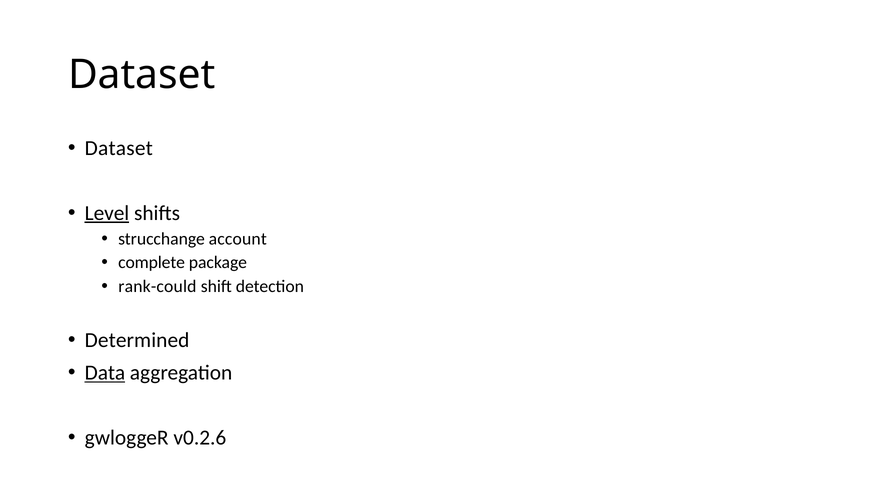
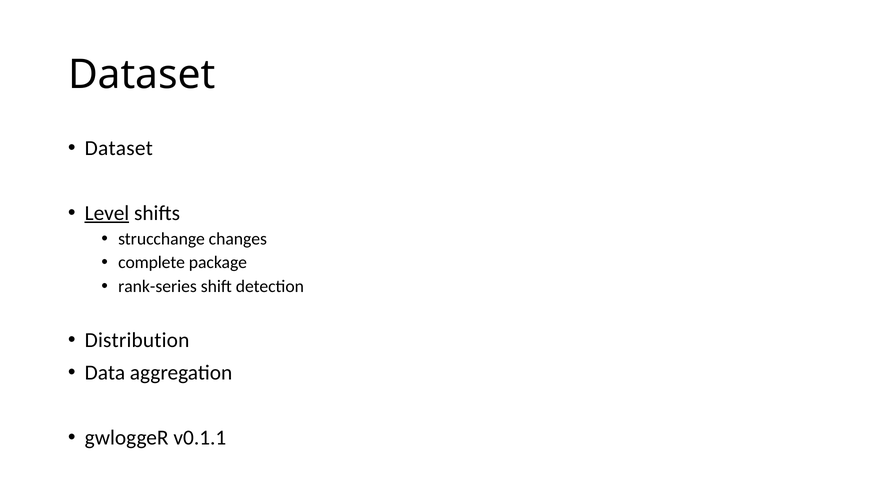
account: account -> changes (238, 239)
rank-could: rank-could -> rank-series (158, 286)
Determined: Determined -> Distribution (137, 340)
Data underline: present -> none (105, 373)
v0.2.6: v0.2.6 -> v0.1.1 (200, 437)
